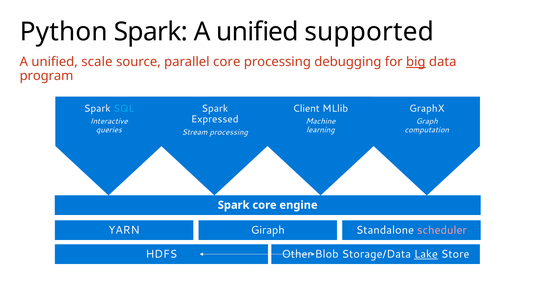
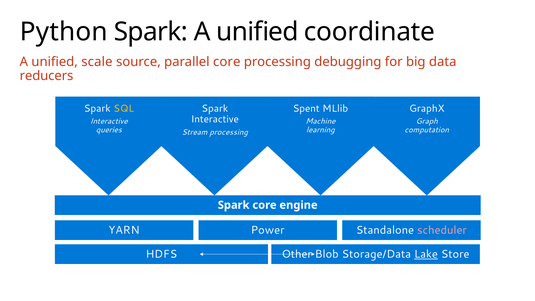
supported: supported -> coordinate (369, 32)
big underline: present -> none (416, 62)
program: program -> reducers (46, 76)
SQL colour: light blue -> yellow (124, 108)
Client: Client -> Spent (306, 108)
Expressed: Expressed -> Interactive (215, 119)
Giraph: Giraph -> Power (268, 230)
